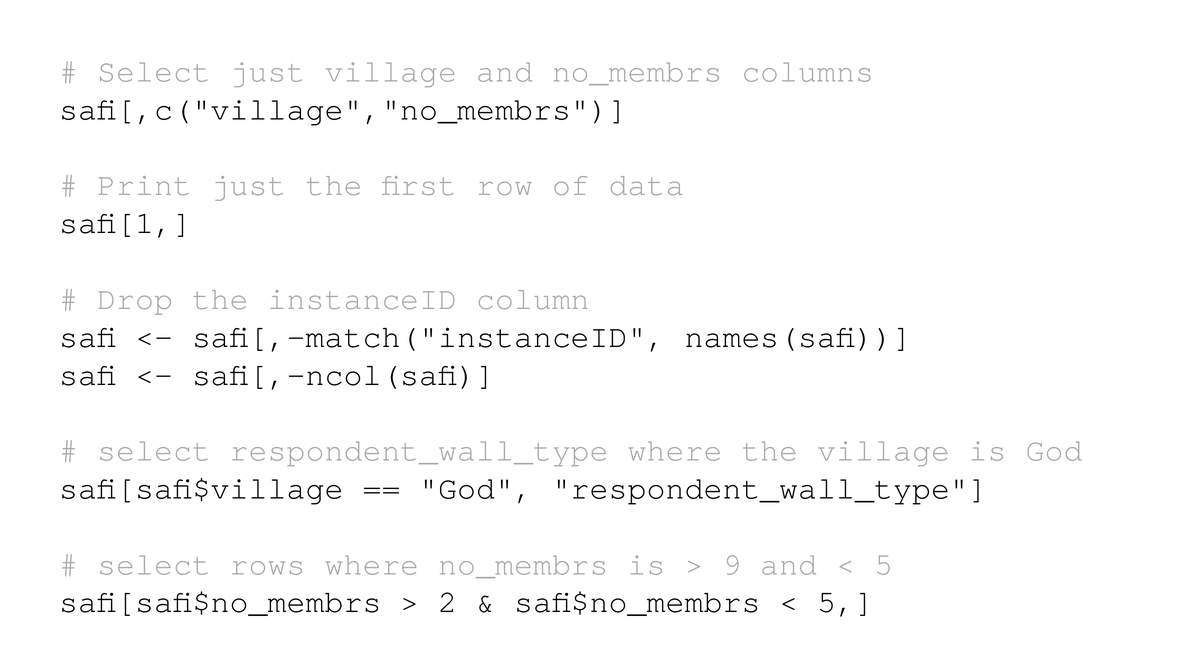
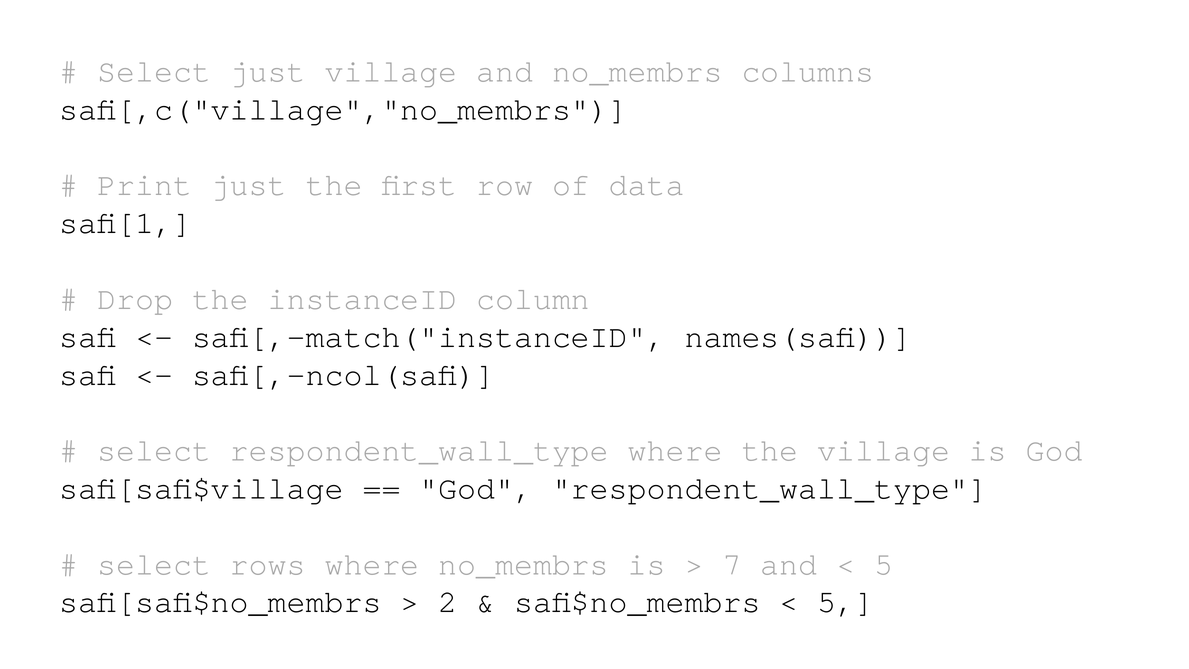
9: 9 -> 7 (732, 564)
